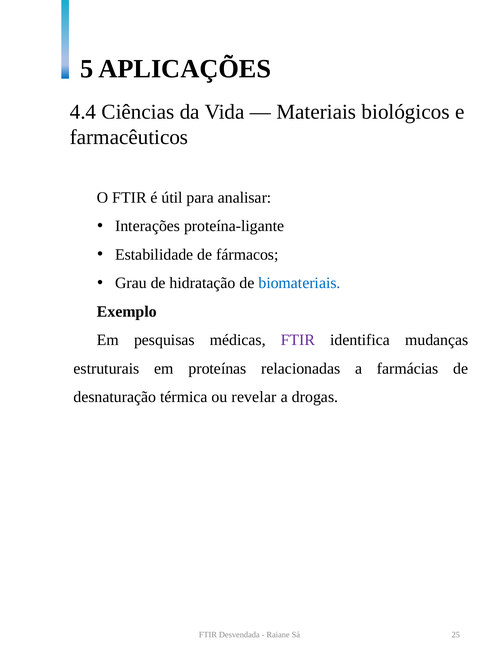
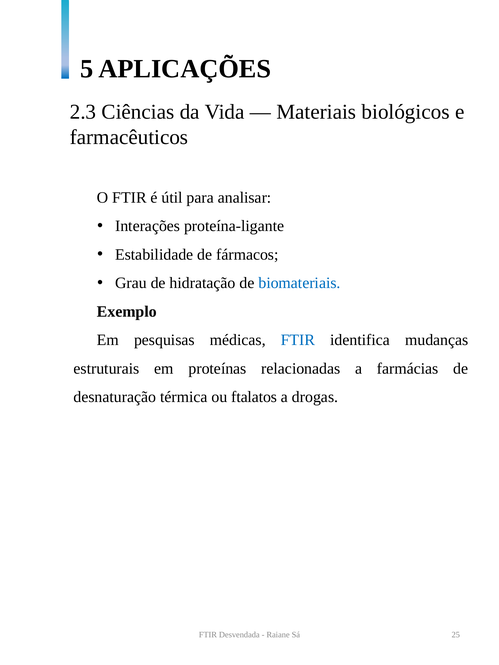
4.4: 4.4 -> 2.3 (83, 112)
FTIR colour: purple -> blue (298, 340)
revelar: revelar -> ftalatos (254, 397)
